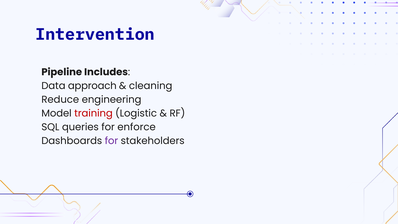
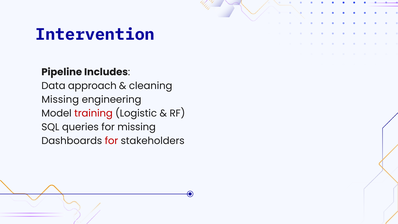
Reduce: Reduce -> Missing (60, 100)
for enforce: enforce -> missing (137, 127)
for colour: purple -> red (111, 141)
